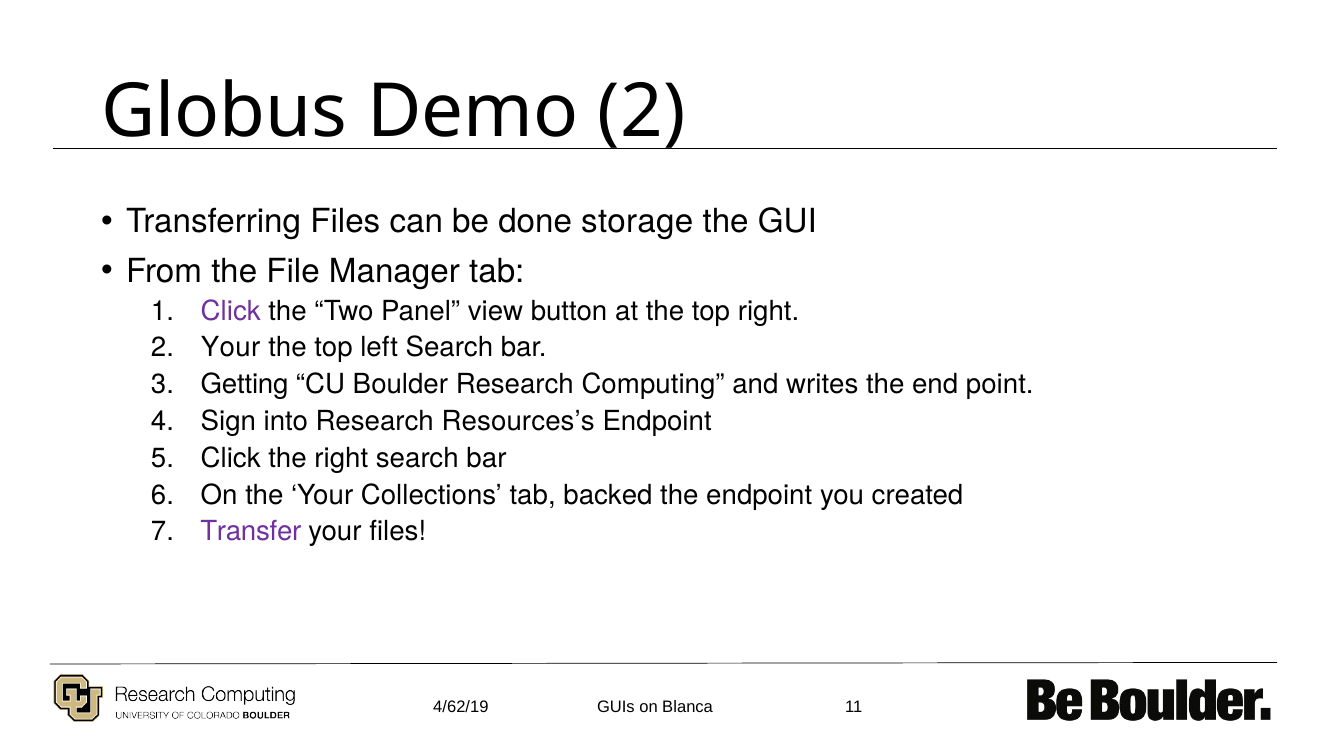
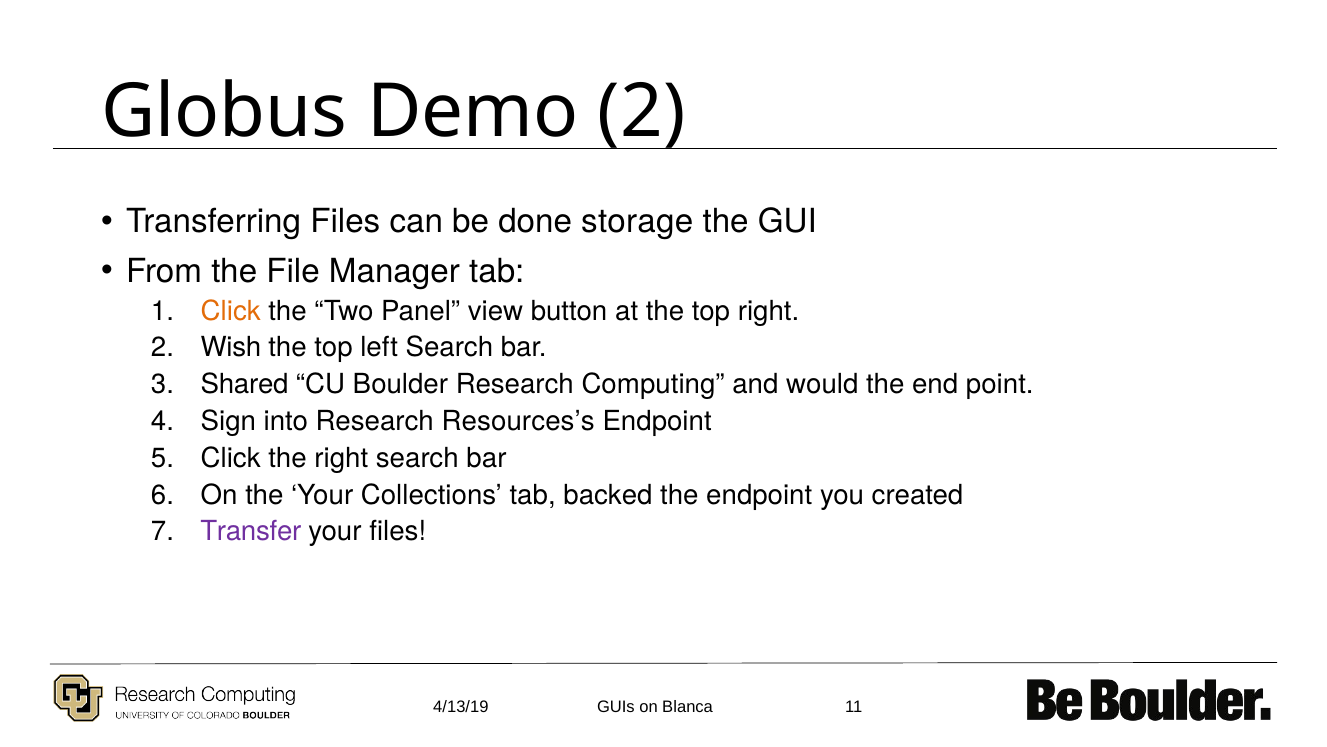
Click colour: purple -> orange (231, 311)
2 Your: Your -> Wish (231, 348)
Getting: Getting -> Shared (245, 384)
writes: writes -> would (822, 384)
4/62/19: 4/62/19 -> 4/13/19 (461, 706)
